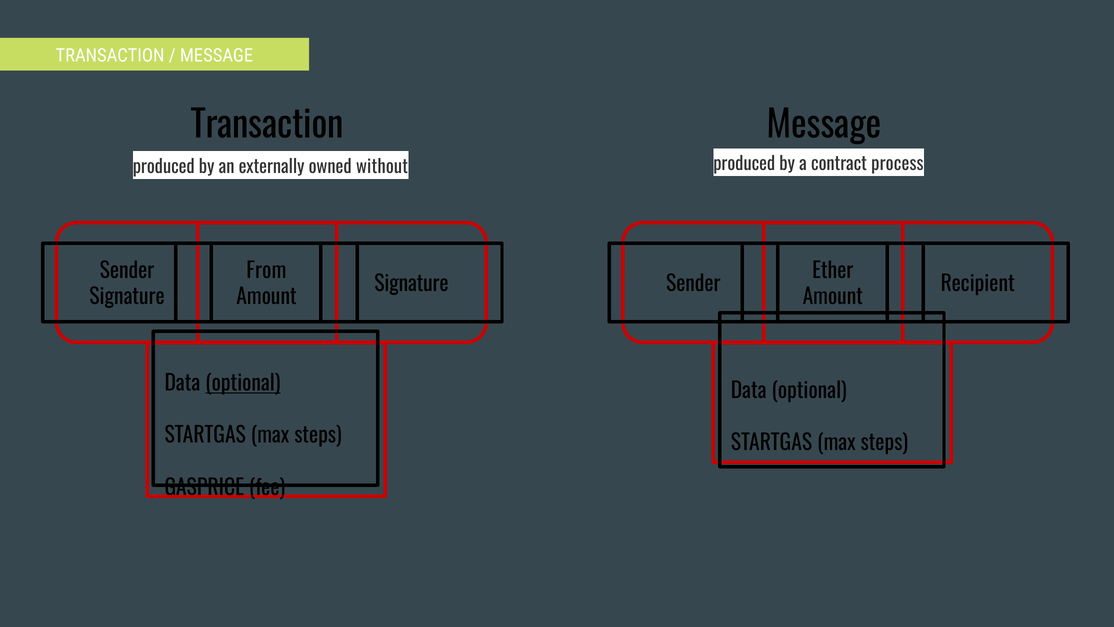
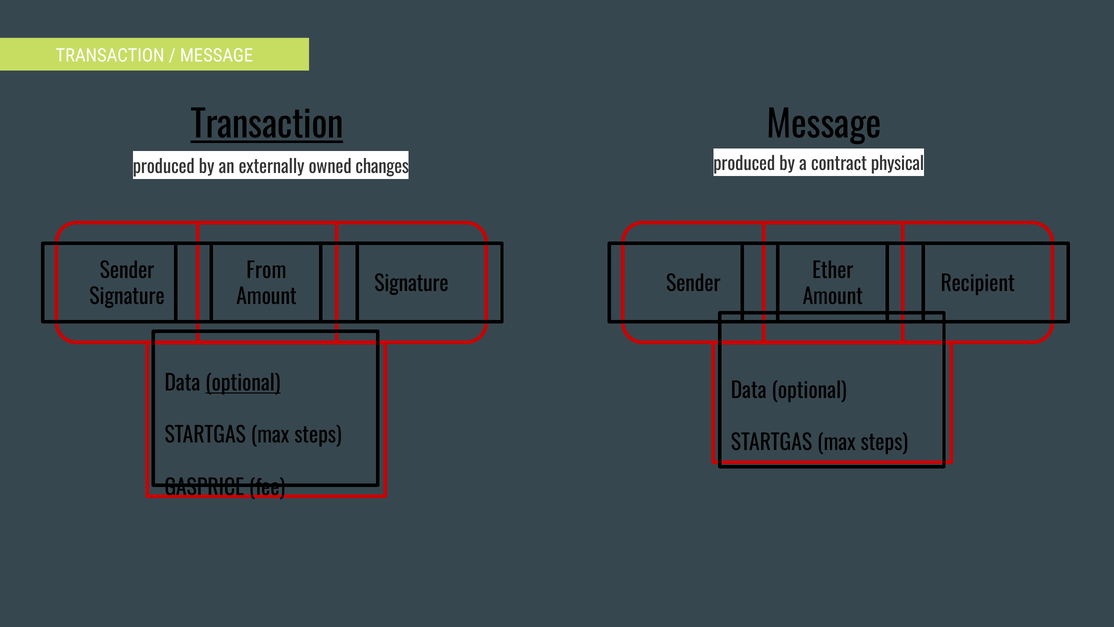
Transaction underline: none -> present (267, 126)
process: process -> physical (898, 164)
without: without -> changes (382, 167)
